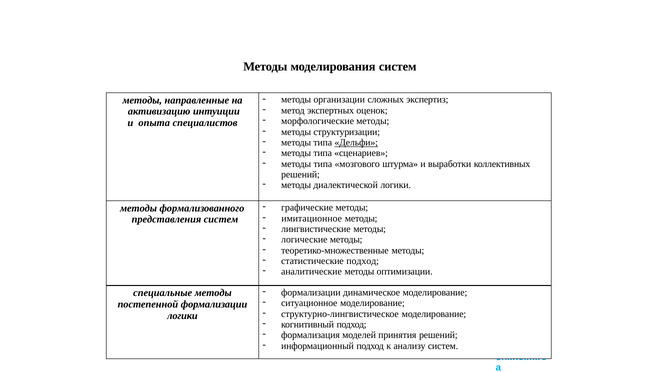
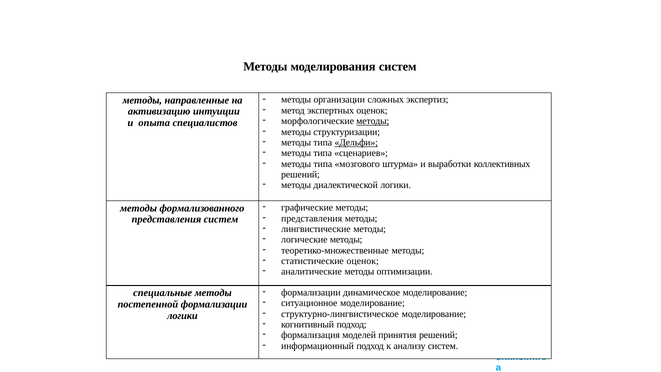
методы underline: none -> present (373, 121)
имитационное: имитационное -> представления (312, 218)
статистические подход: подход -> оценок (363, 261)
